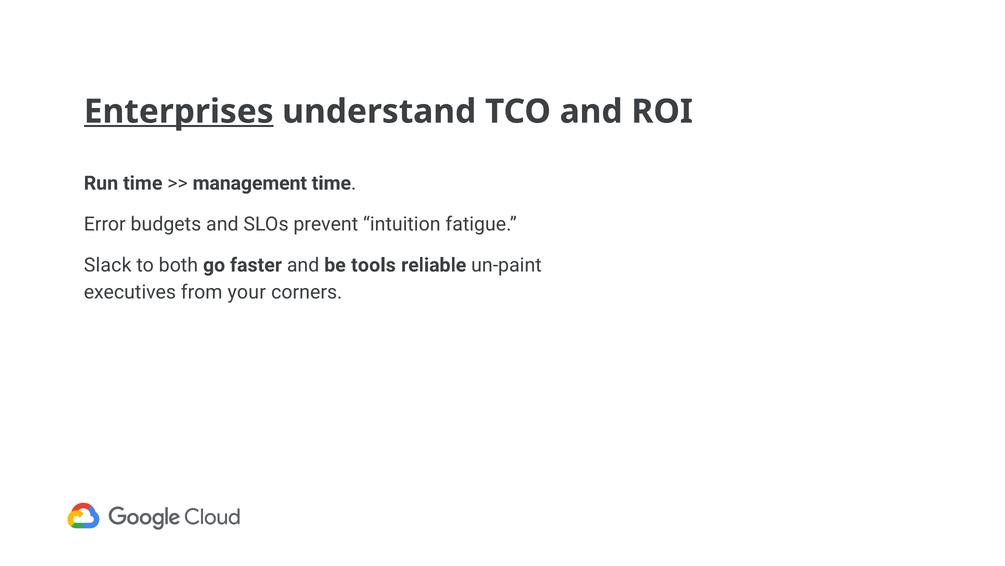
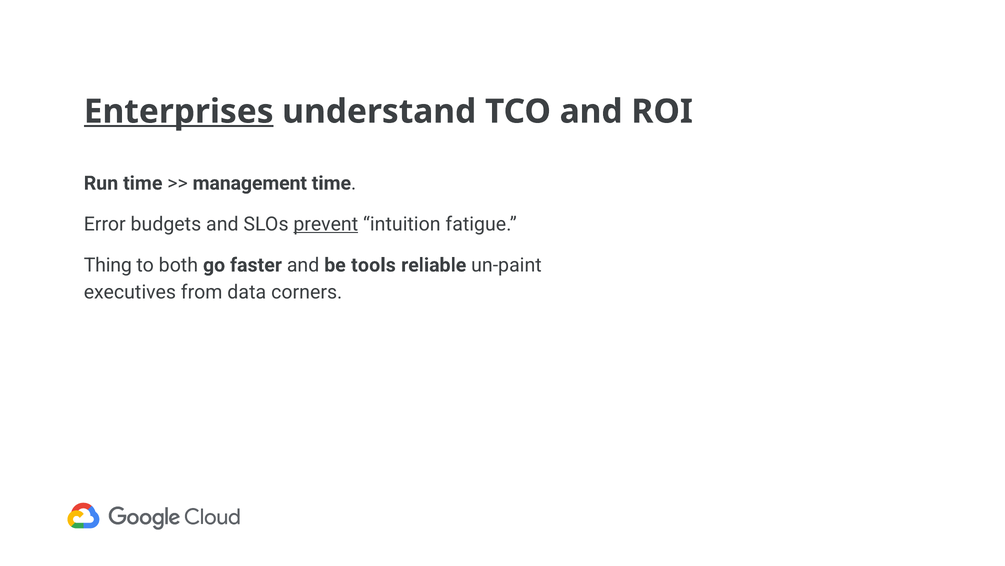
prevent underline: none -> present (326, 224)
Slack: Slack -> Thing (108, 265)
your: your -> data (247, 292)
